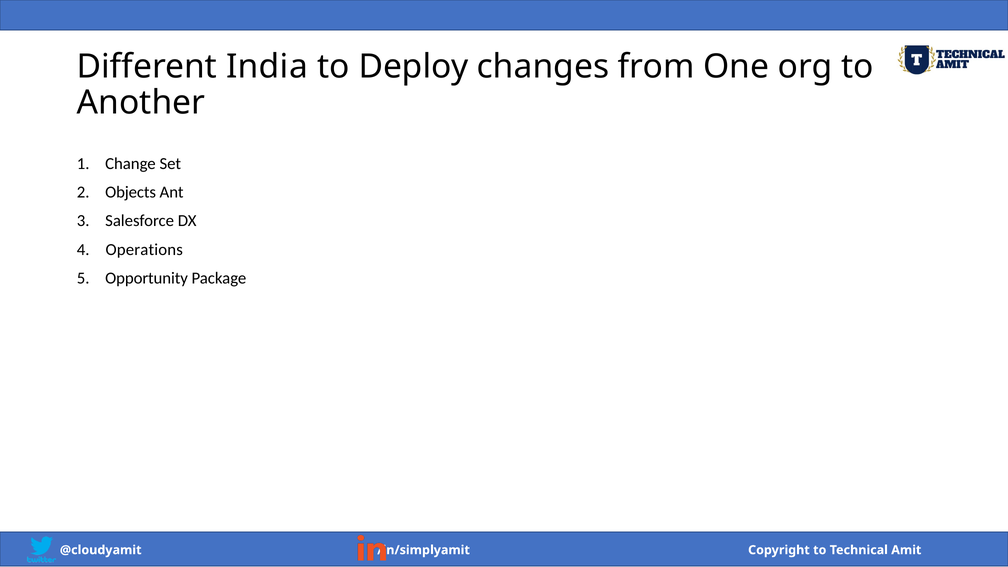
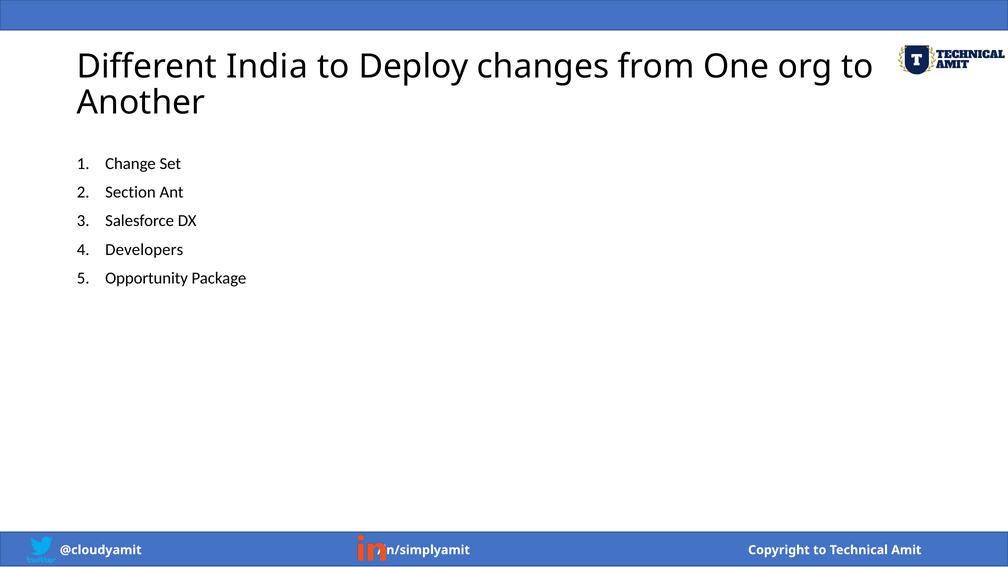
Objects: Objects -> Section (130, 192)
Operations: Operations -> Developers (144, 250)
